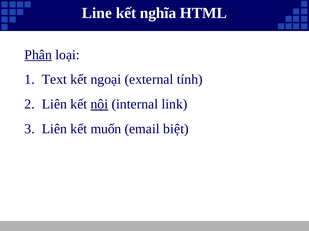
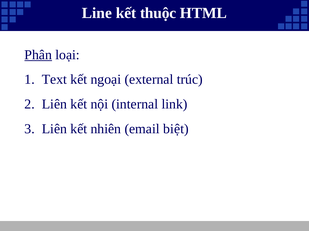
nghĩa: nghĩa -> thuộc (158, 13)
tính: tính -> trúc (190, 80)
nội underline: present -> none (99, 104)
muốn: muốn -> nhiên (106, 129)
